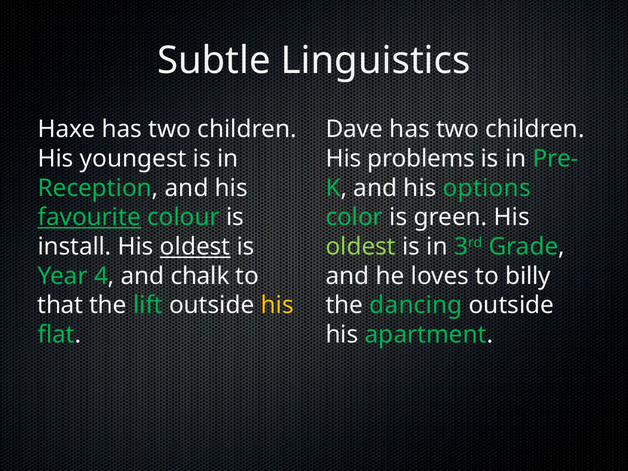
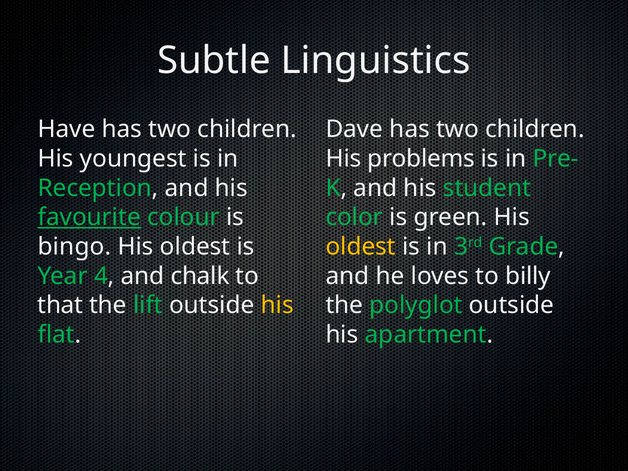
Haxe: Haxe -> Have (67, 129)
options: options -> student (487, 188)
install: install -> bingo (74, 247)
oldest underline: present -> none (195, 247)
oldest colour: light green -> yellow (361, 247)
dancing: dancing -> polyglot (416, 305)
